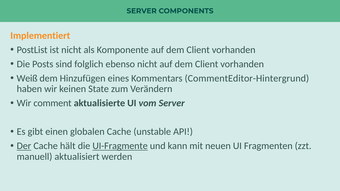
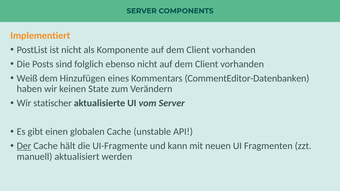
CommentEditor-Hintergrund: CommentEditor-Hintergrund -> CommentEditor-Datenbanken (247, 78)
comment: comment -> statischer (53, 103)
UI-Fragmente underline: present -> none (120, 146)
